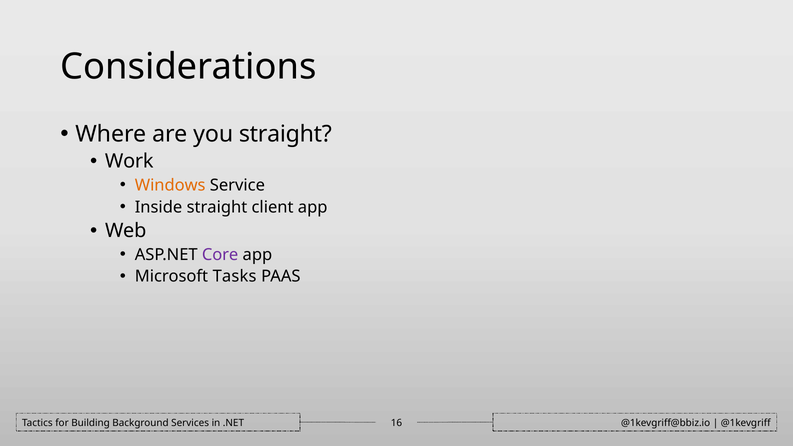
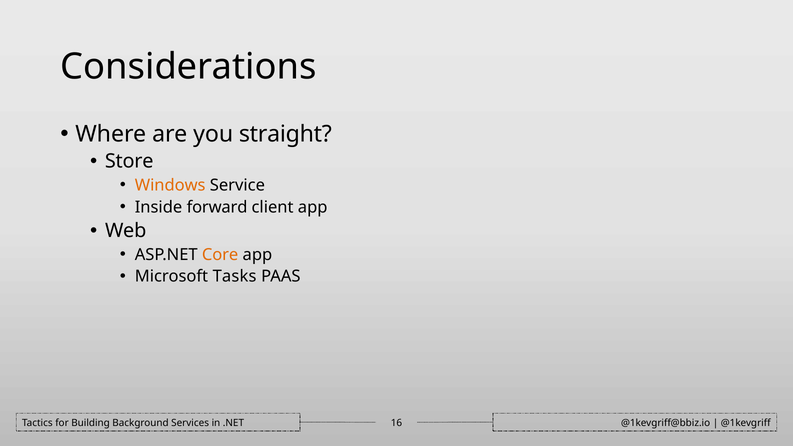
Work: Work -> Store (129, 161)
Inside straight: straight -> forward (217, 207)
Core colour: purple -> orange (220, 255)
